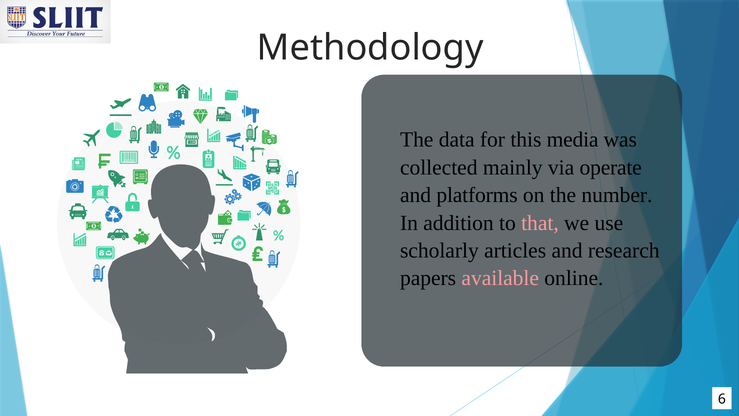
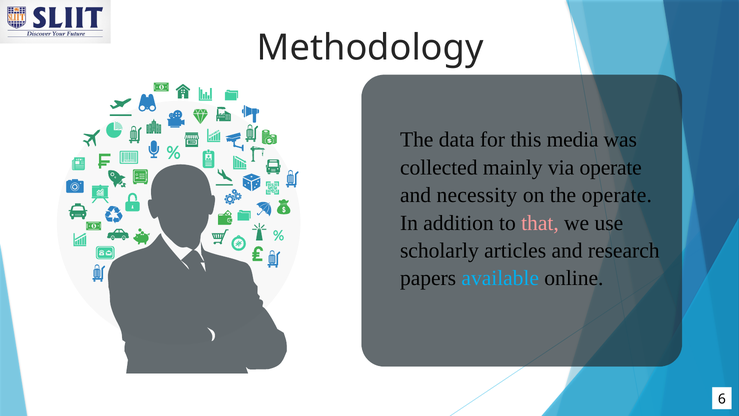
platforms: platforms -> necessity (477, 195)
the number: number -> operate (617, 195)
available colour: pink -> light blue (500, 278)
